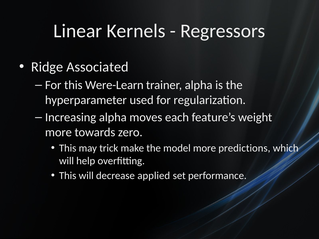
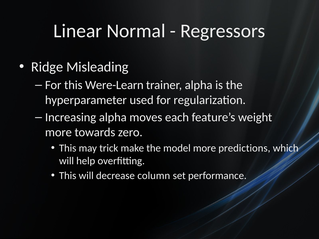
Kernels: Kernels -> Normal (136, 31)
Associated: Associated -> Misleading (97, 67)
applied: applied -> column (154, 176)
